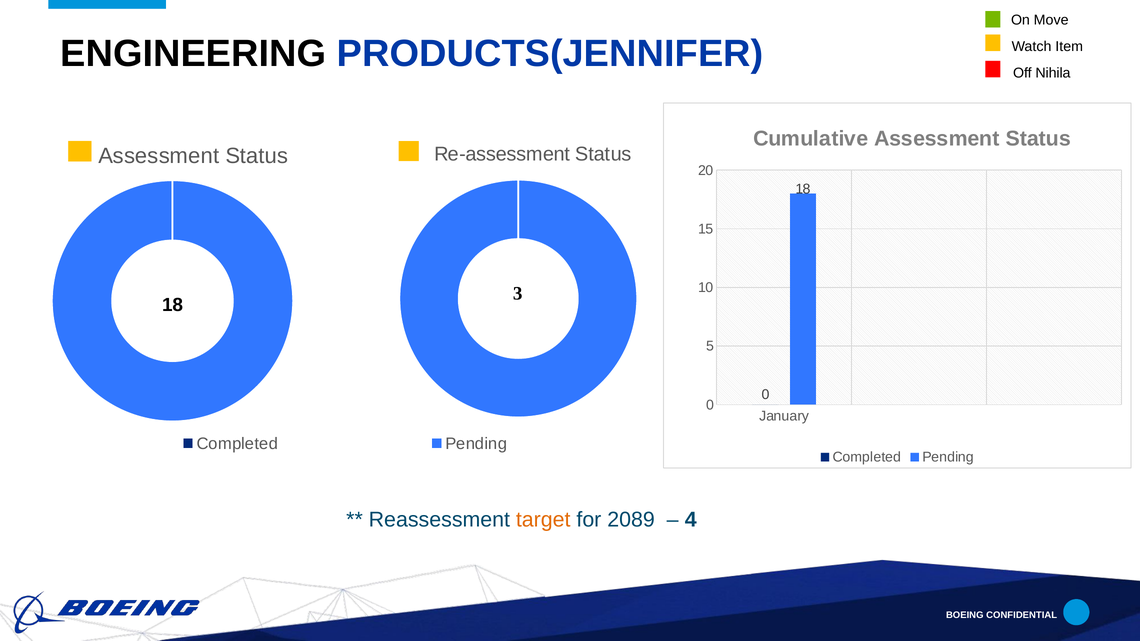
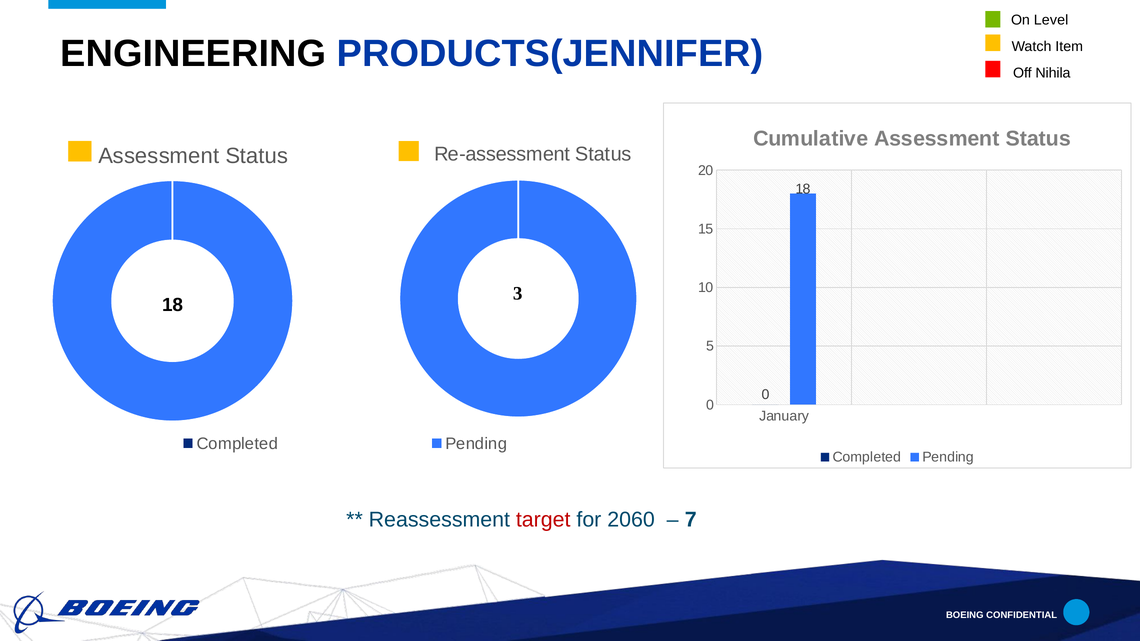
Move: Move -> Level (1051, 20)
target colour: orange -> red (543, 520)
2089: 2089 -> 2060 (631, 520)
4: 4 -> 7 (691, 520)
